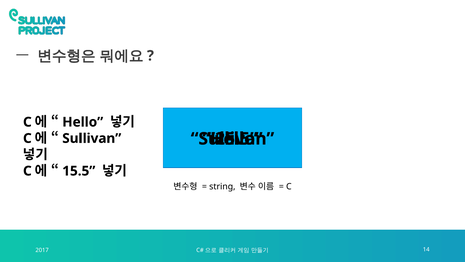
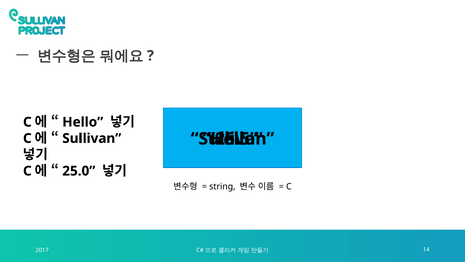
15.5: 15.5 -> 25.0 (79, 171)
